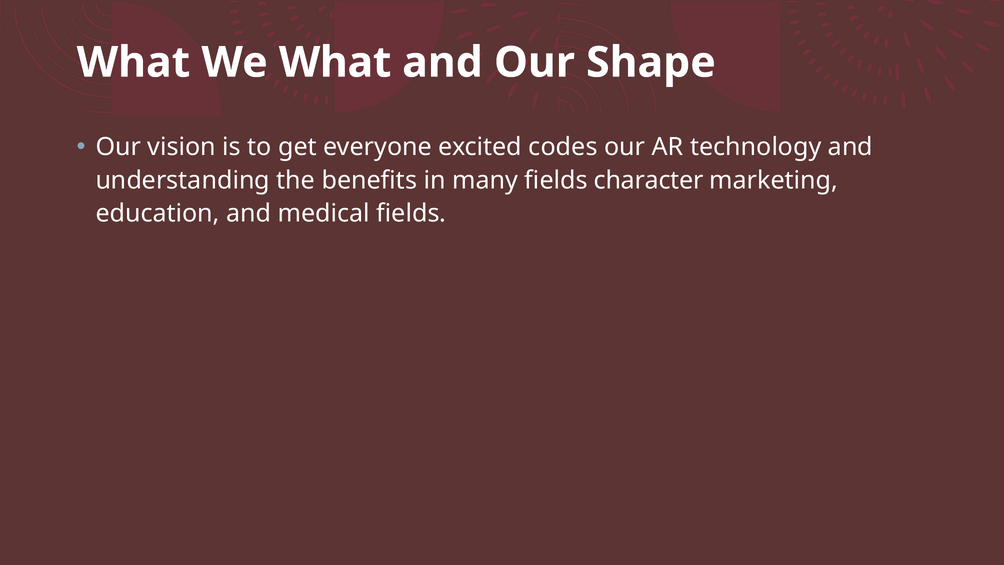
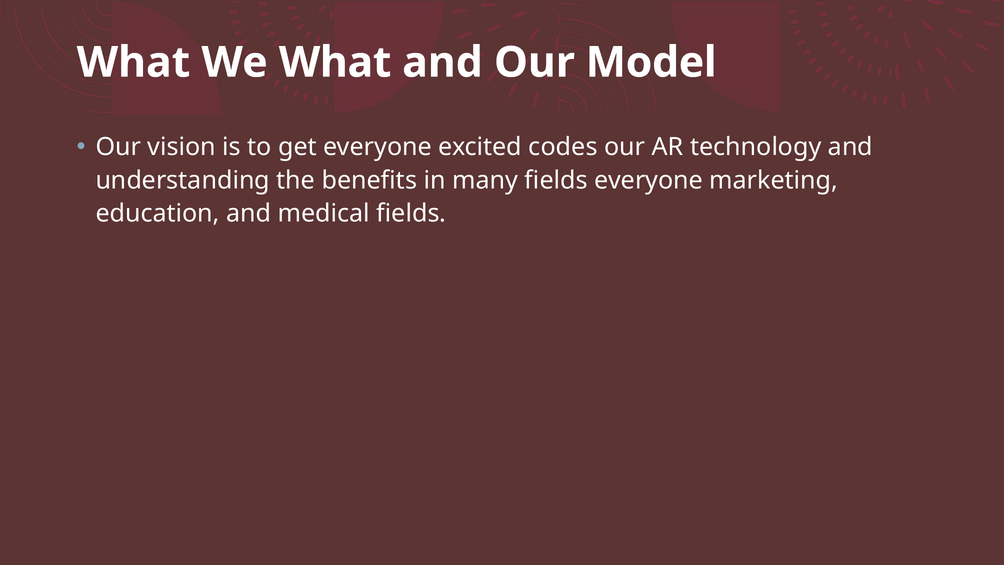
Shape: Shape -> Model (651, 63)
fields character: character -> everyone (649, 180)
